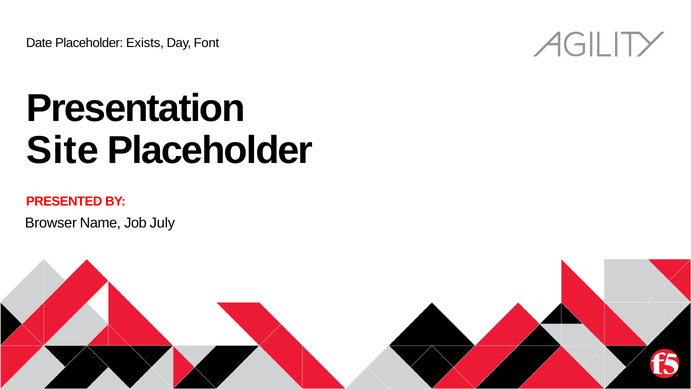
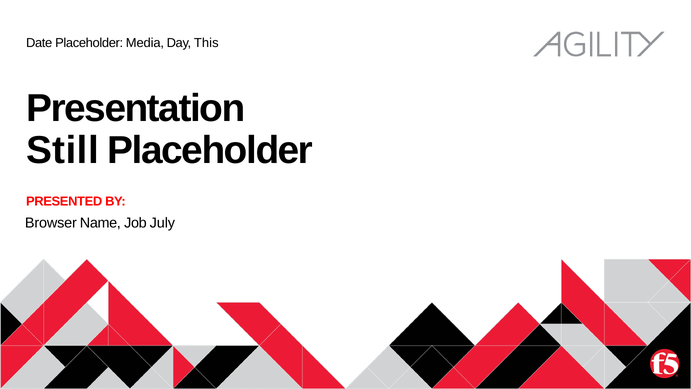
Exists: Exists -> Media (145, 43)
Font: Font -> This (206, 43)
Site: Site -> Still (63, 150)
